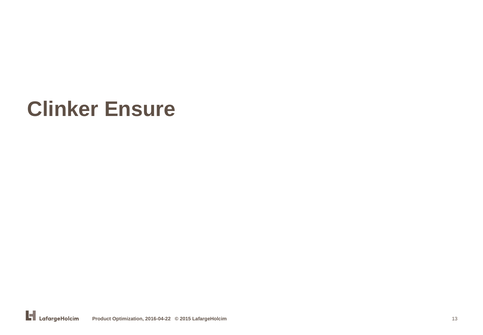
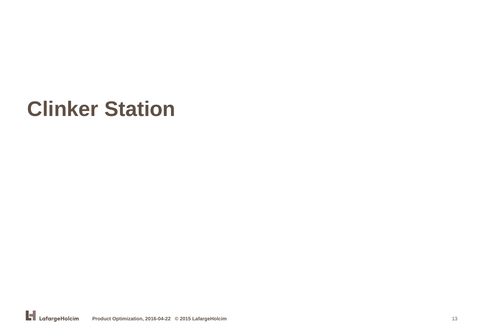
Ensure: Ensure -> Station (140, 109)
